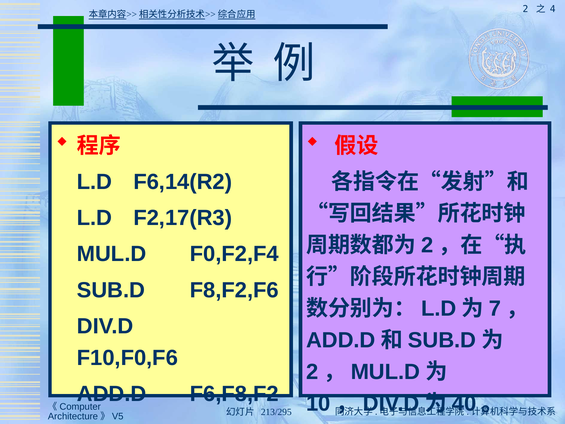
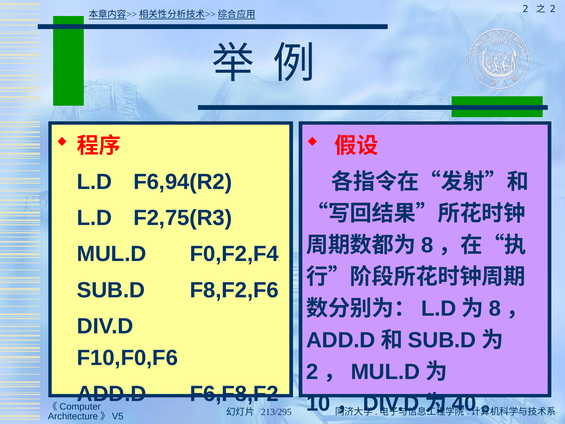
4: 4 -> 2 (553, 9)
F6,14(R2: F6,14(R2 -> F6,94(R2 (183, 182)
F2,17(R3: F2,17(R3 -> F2,75(R3 (183, 218)
2: 2 -> 8 (427, 245)
7: 7 -> 8 (495, 308)
